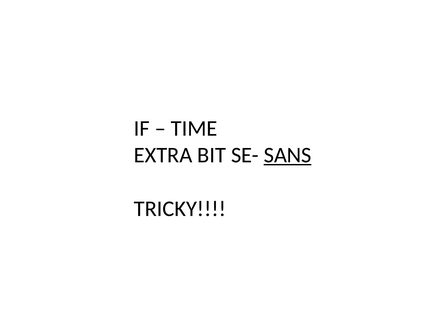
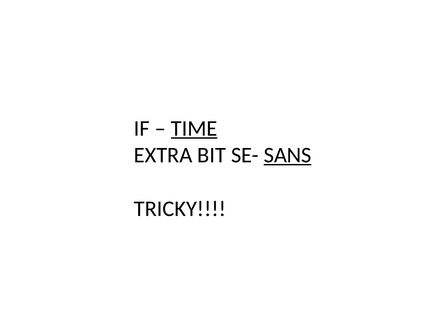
TIME underline: none -> present (194, 128)
